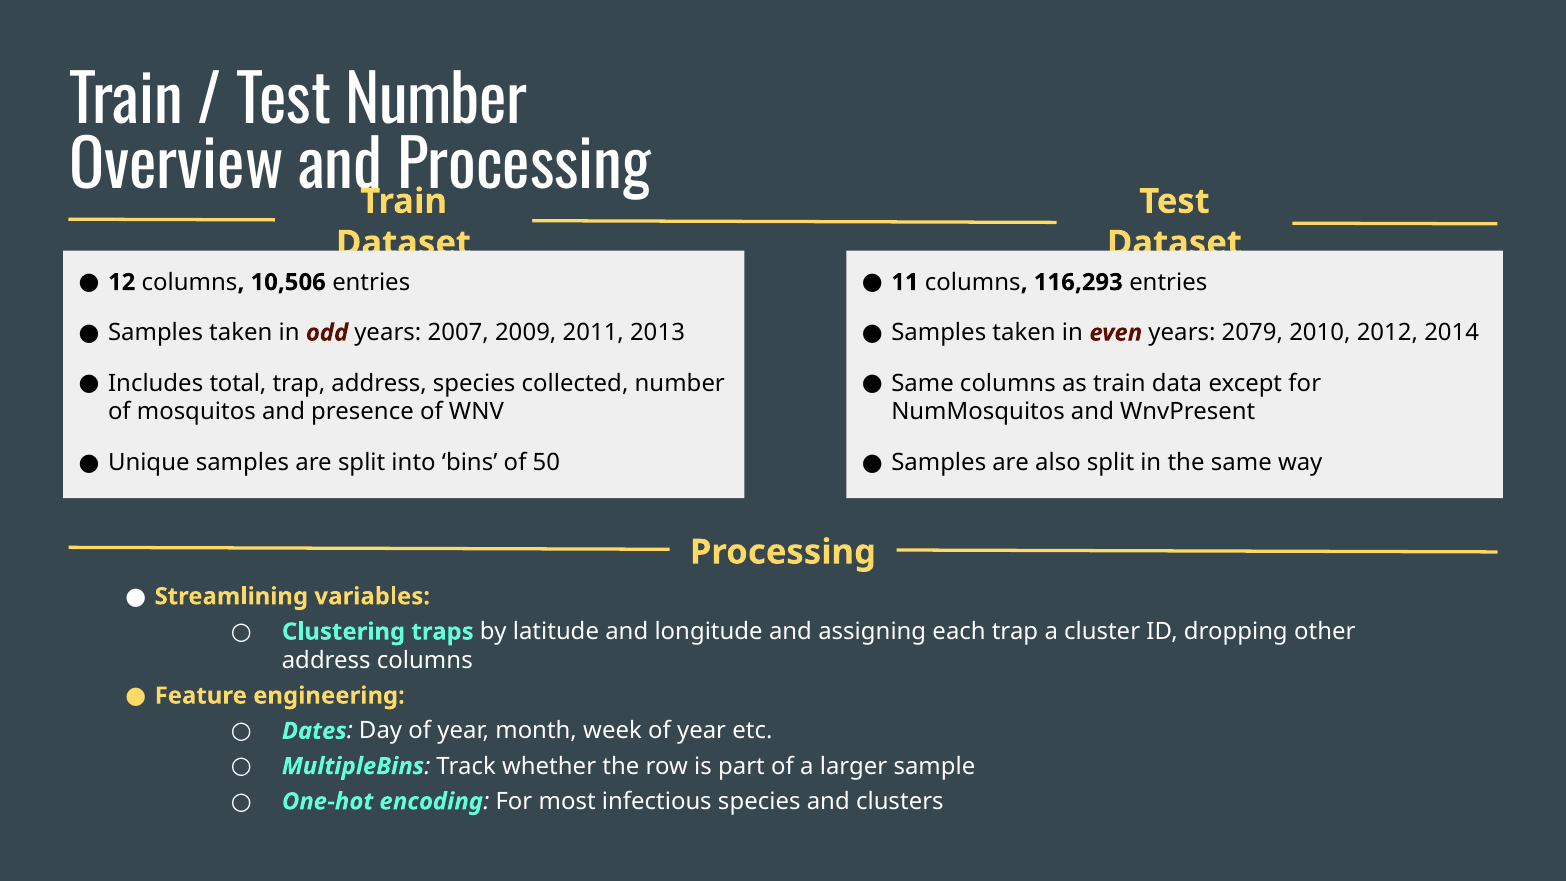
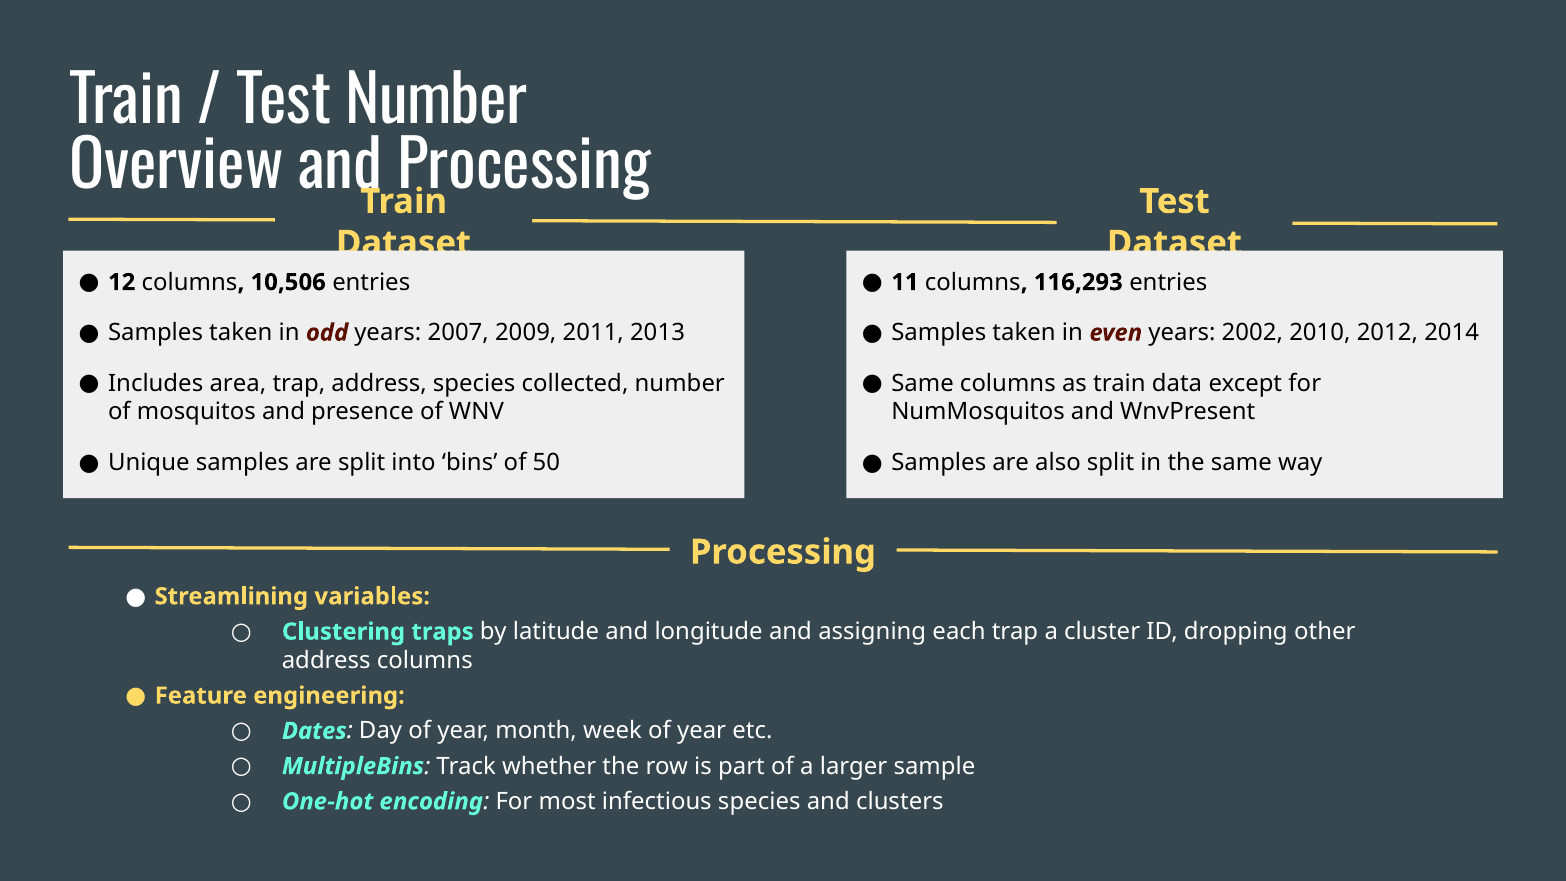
2079: 2079 -> 2002 (1252, 333)
total: total -> area (238, 383)
